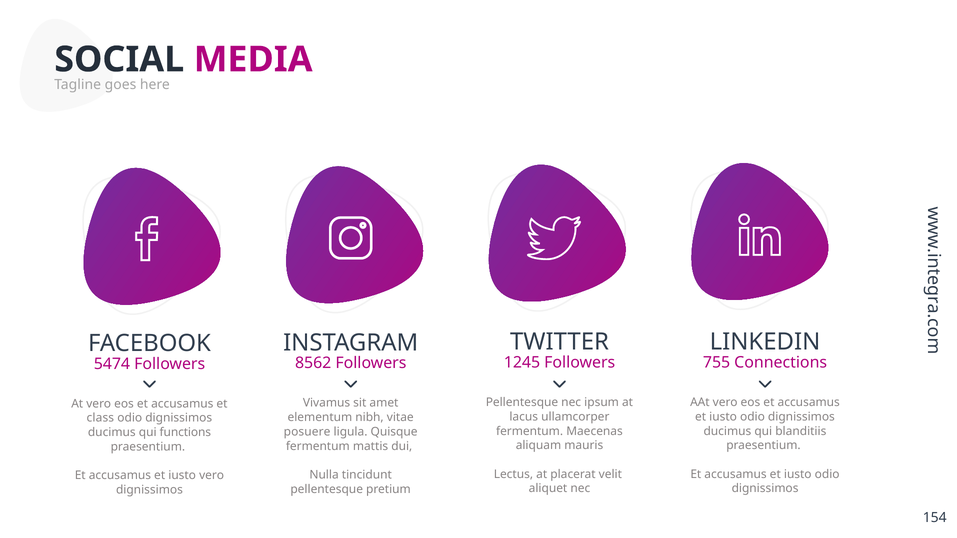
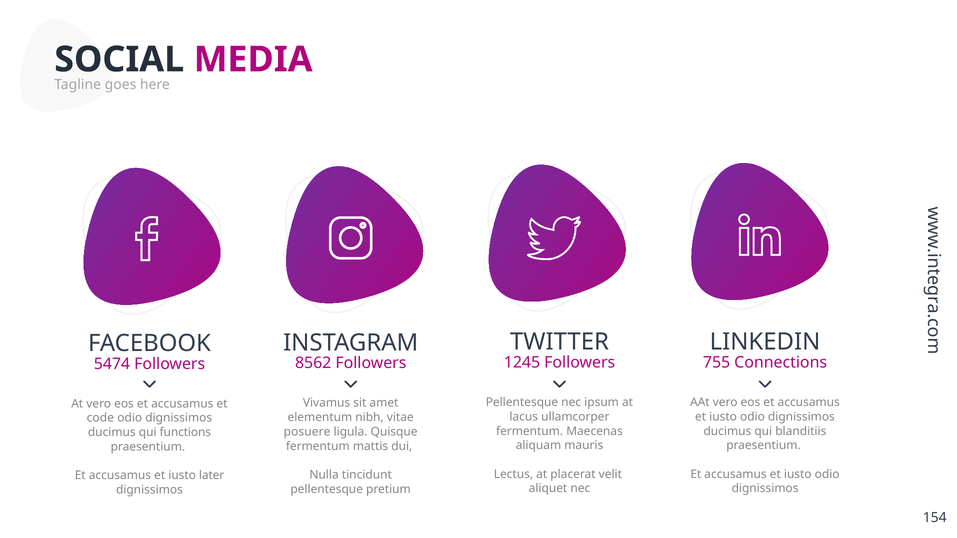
class: class -> code (100, 418)
iusto vero: vero -> later (212, 476)
